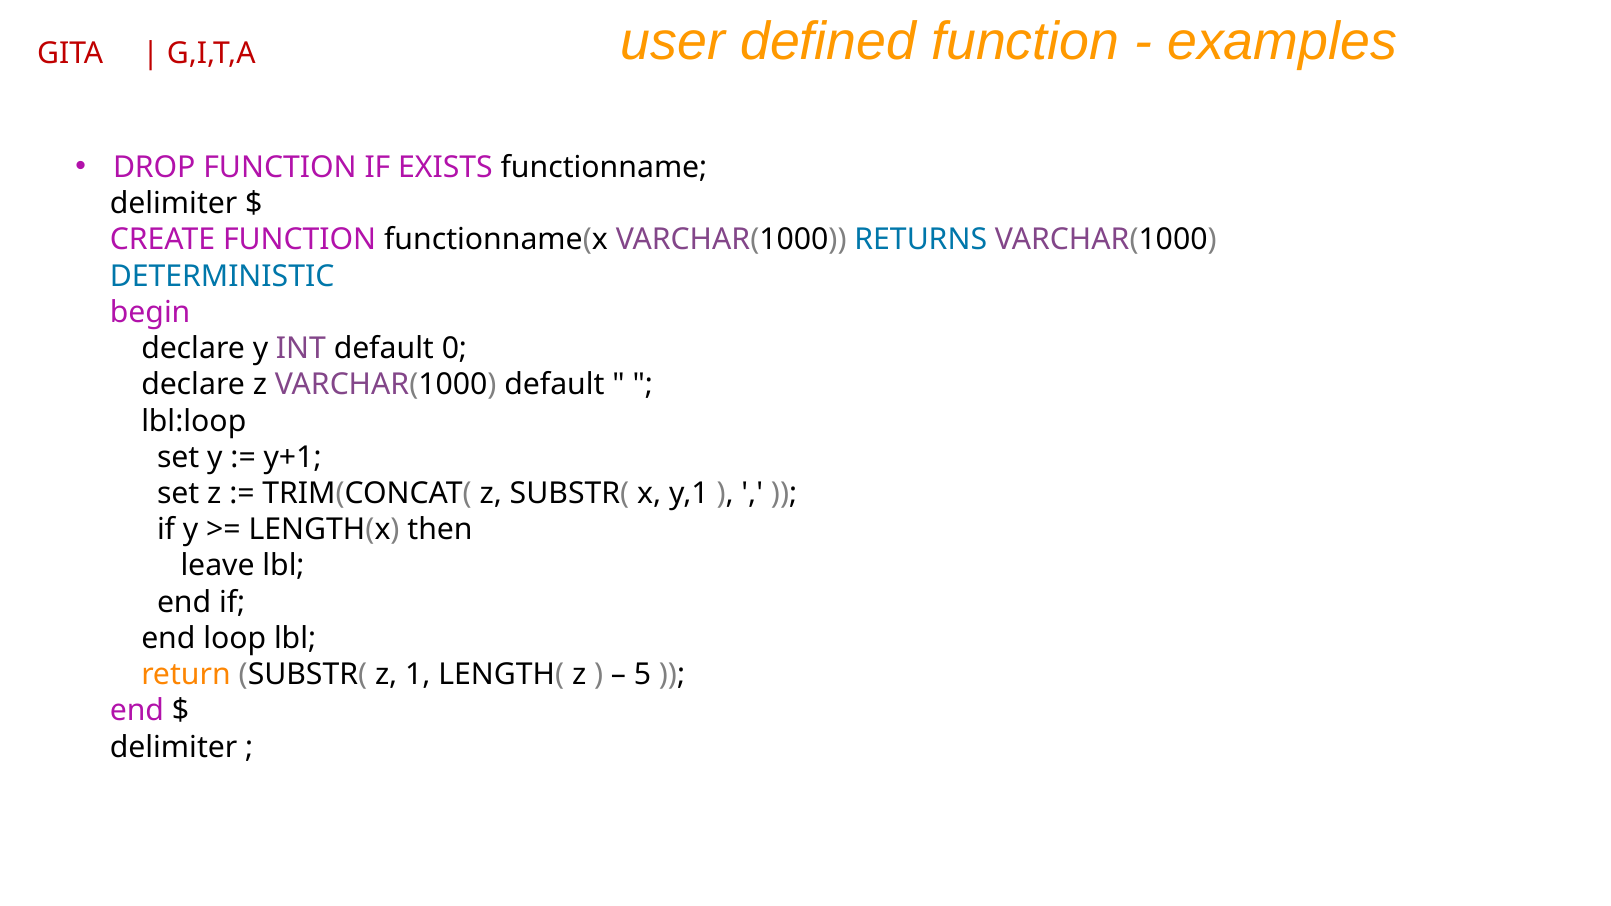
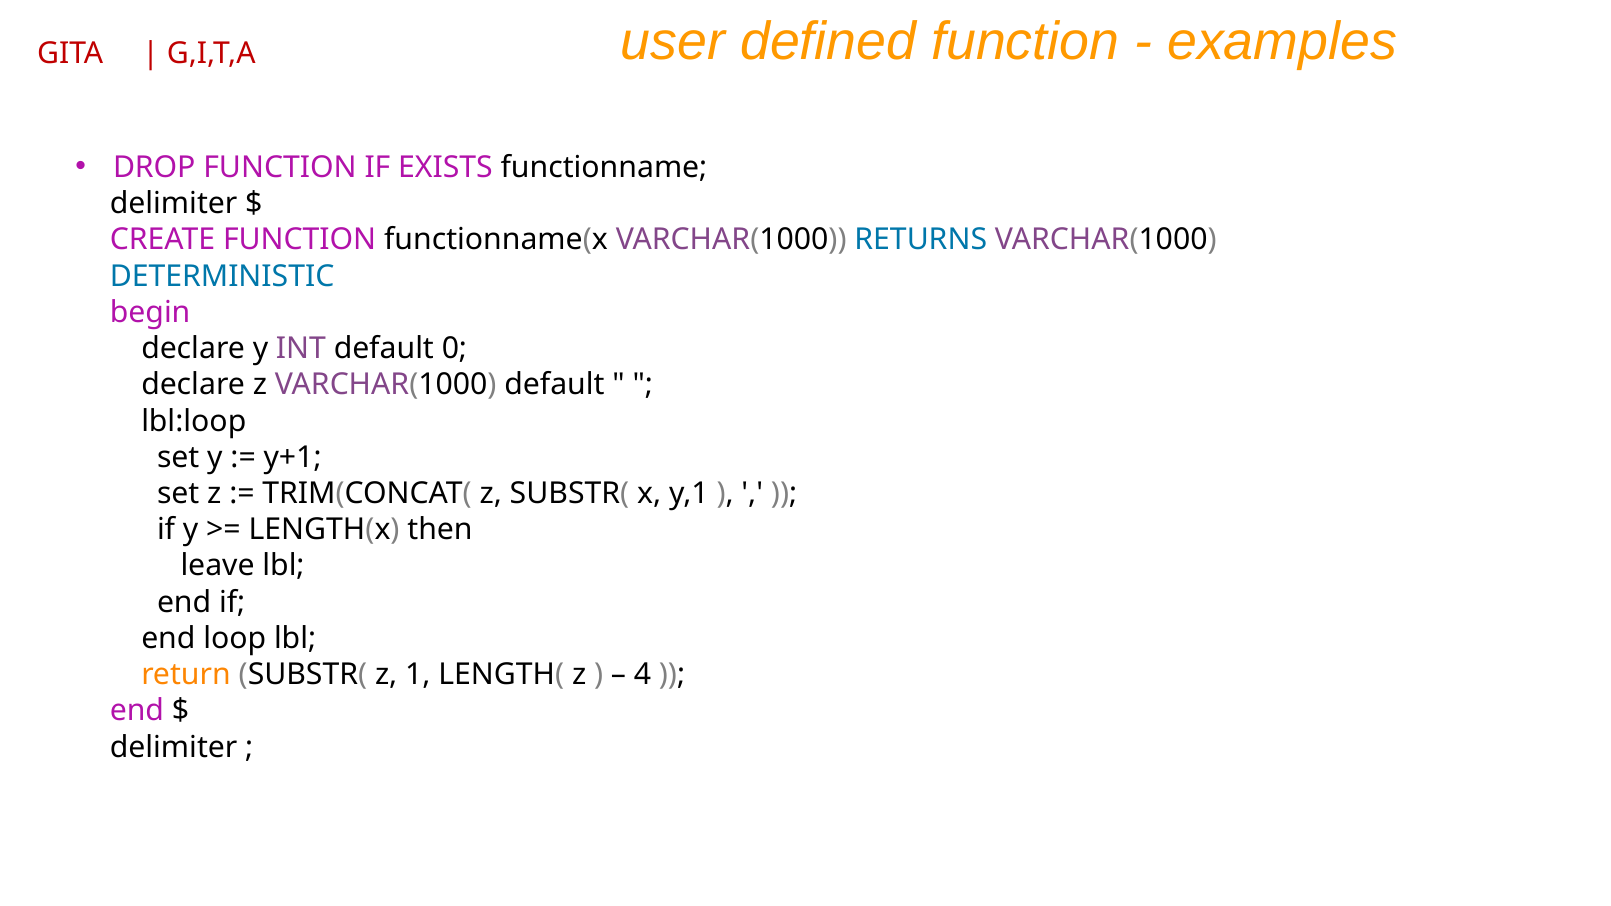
5: 5 -> 4 (643, 675)
